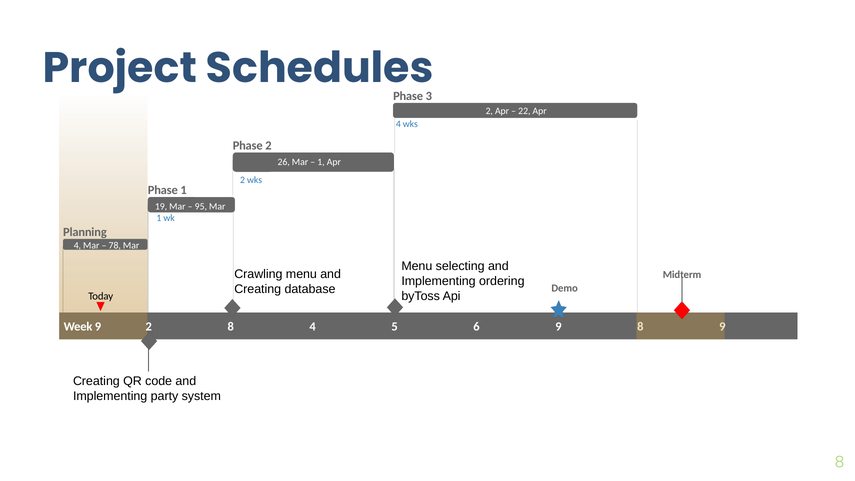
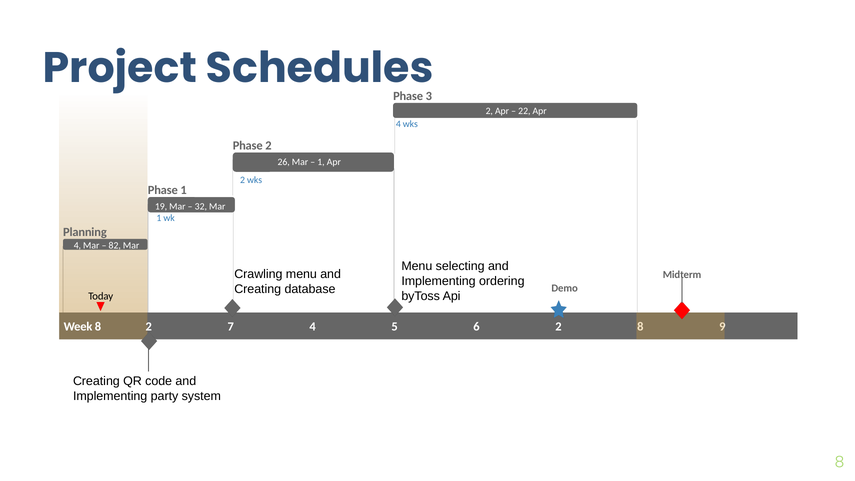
95: 95 -> 32 (201, 207)
78: 78 -> 82 (115, 246)
Week 9: 9 -> 8 (98, 327)
8: 8 -> 7 (231, 327)
6 9: 9 -> 2 (558, 327)
